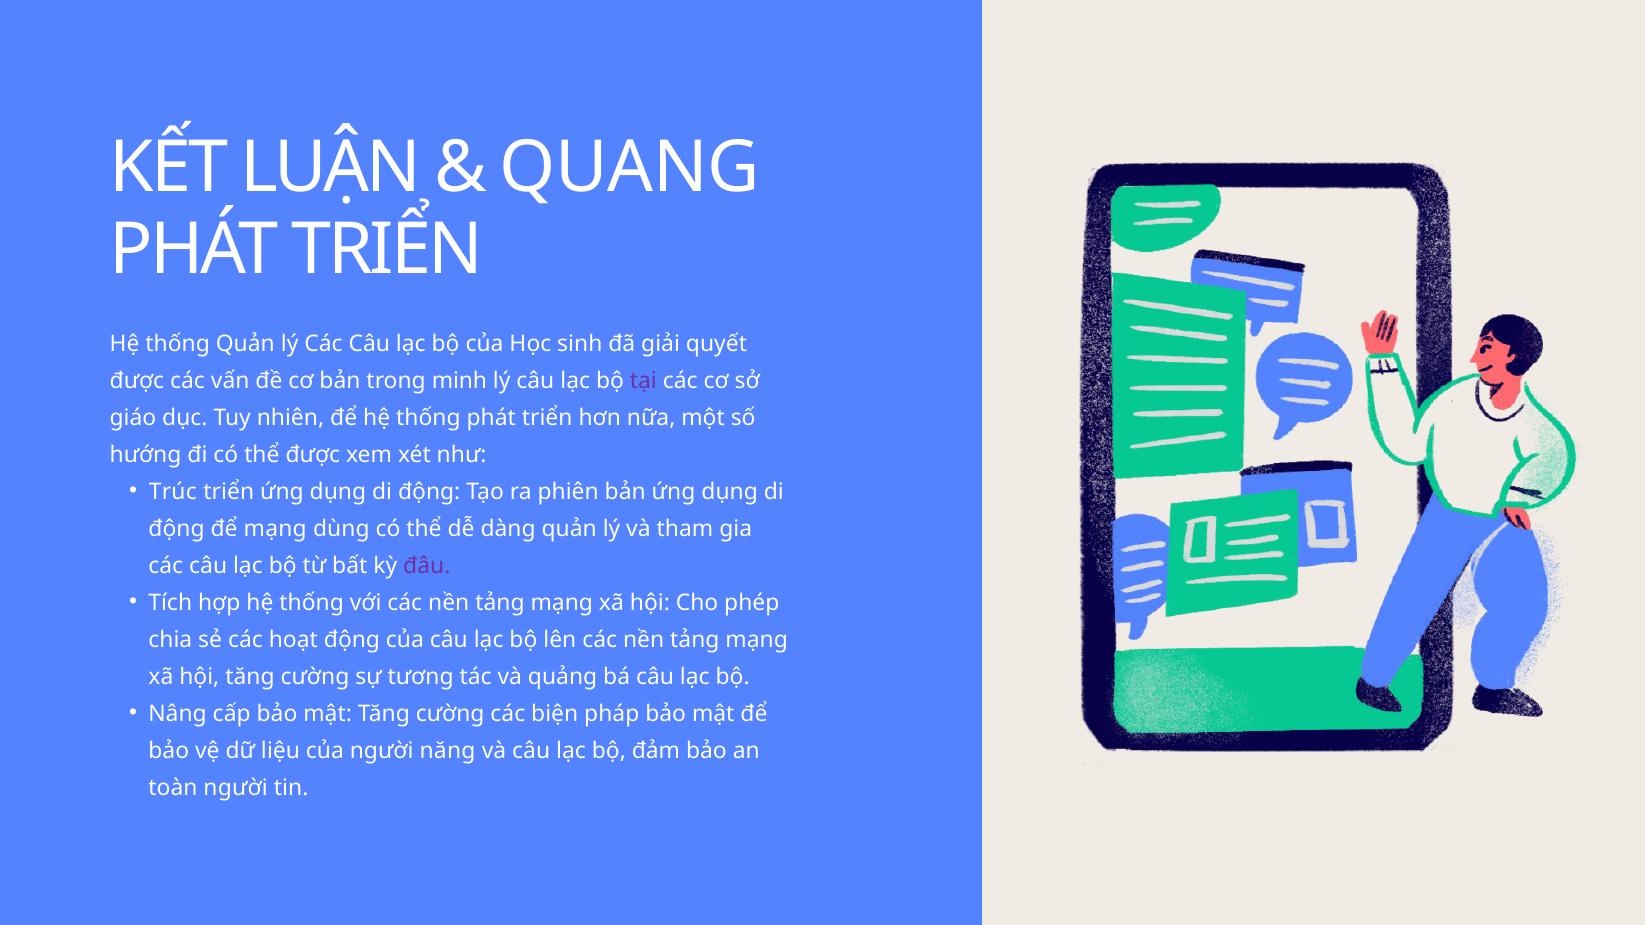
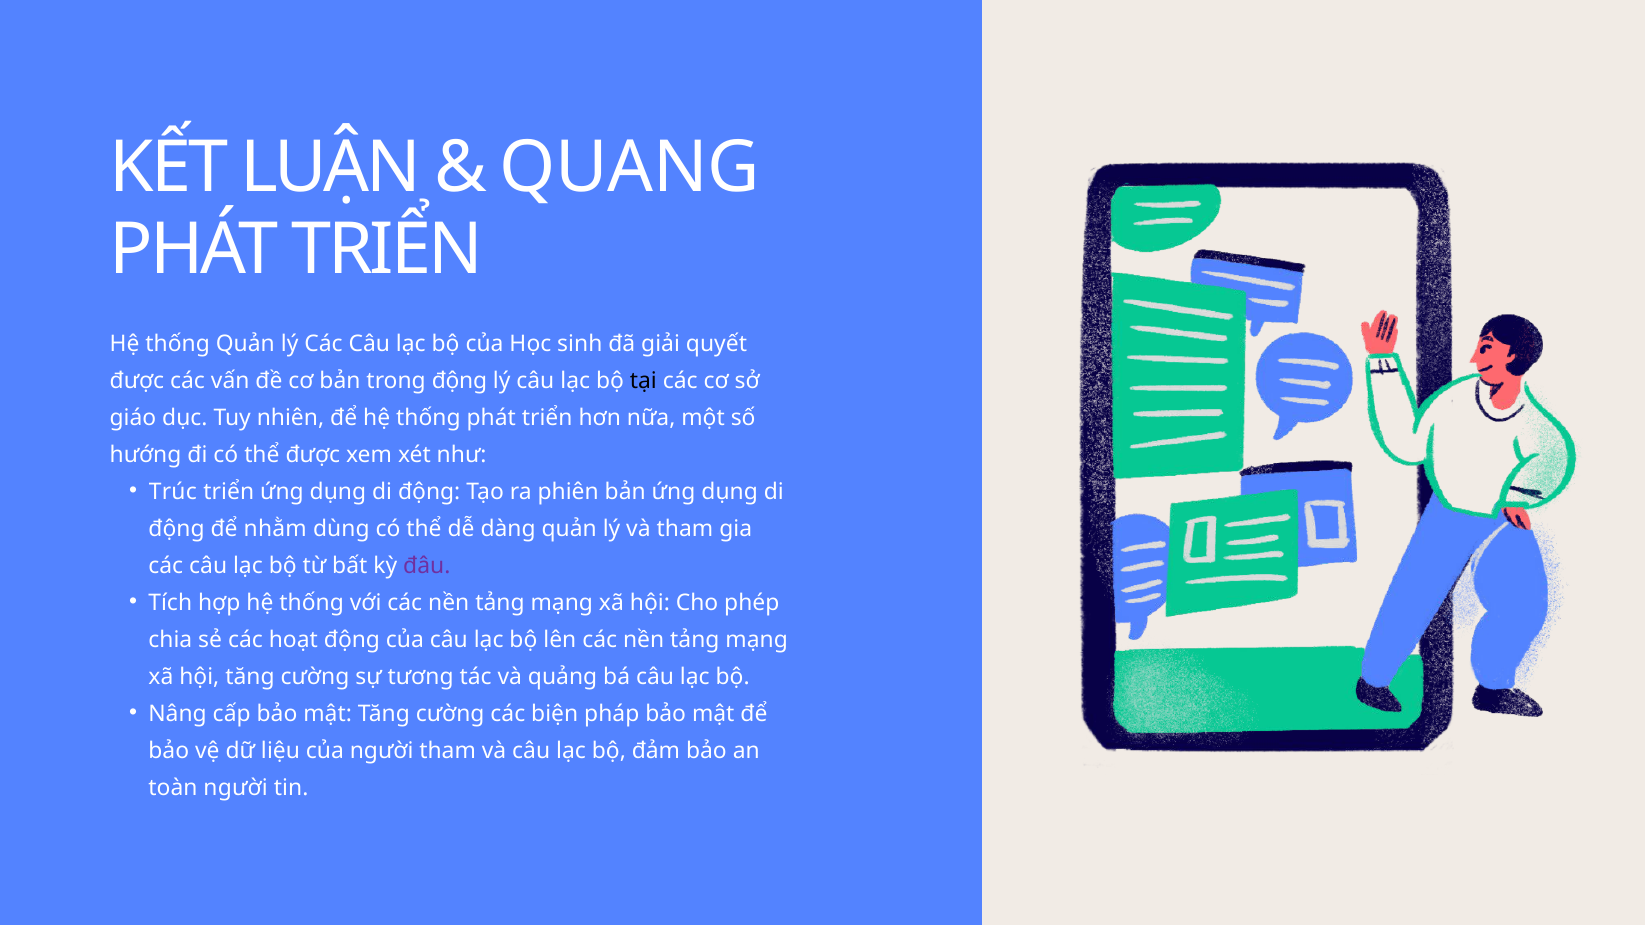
trong minh: minh -> động (459, 381)
tại colour: purple -> black (643, 381)
để mạng: mạng -> nhằm (275, 529)
người năng: năng -> tham (448, 751)
